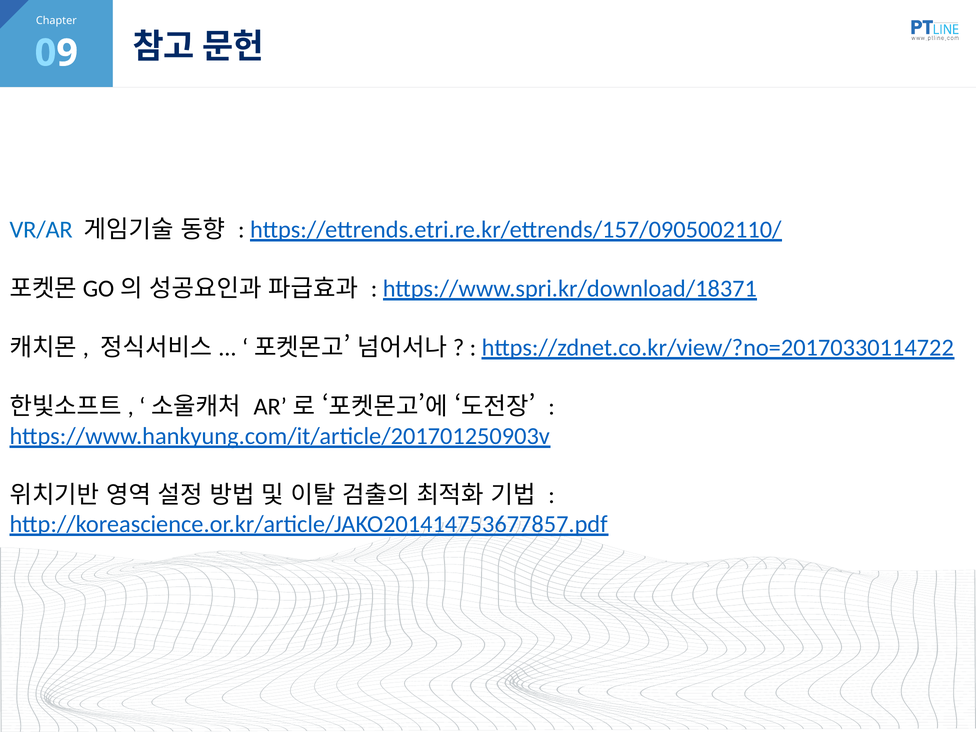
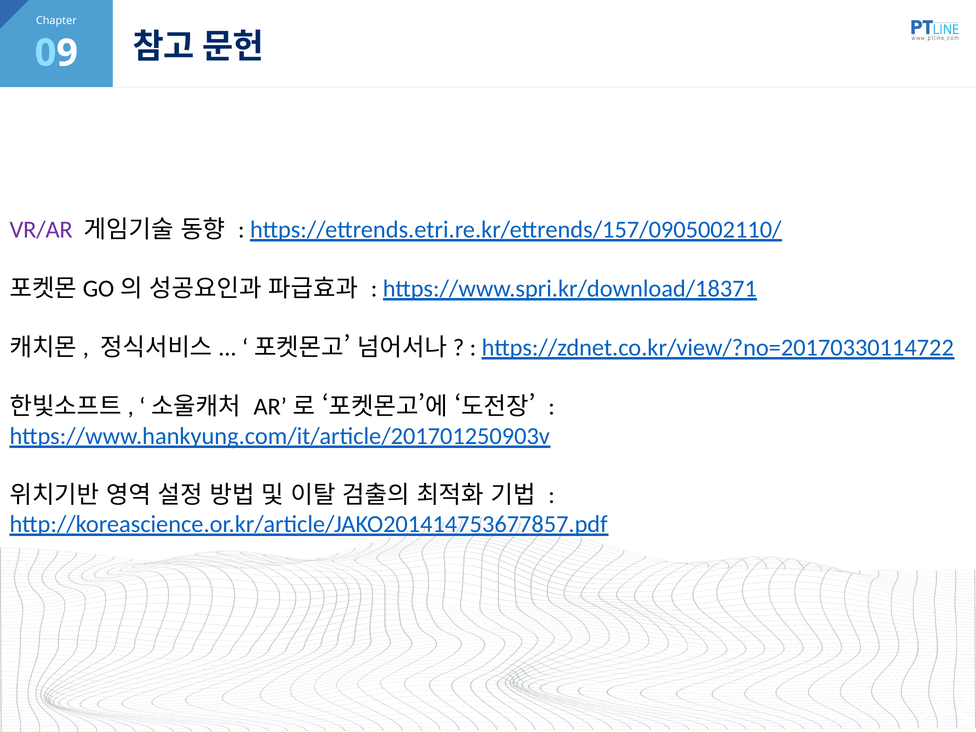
VR/AR colour: blue -> purple (41, 229)
